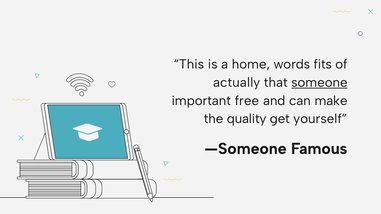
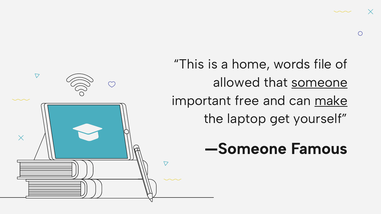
fits: fits -> file (323, 64)
actually: actually -> allowed (237, 83)
make underline: none -> present (331, 101)
quality: quality -> laptop (247, 119)
